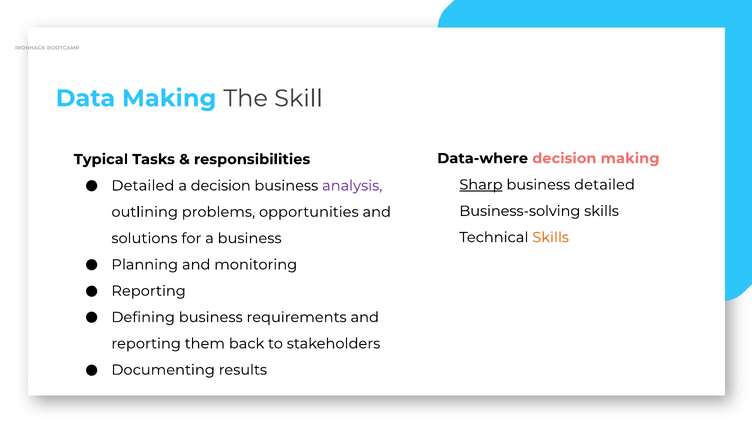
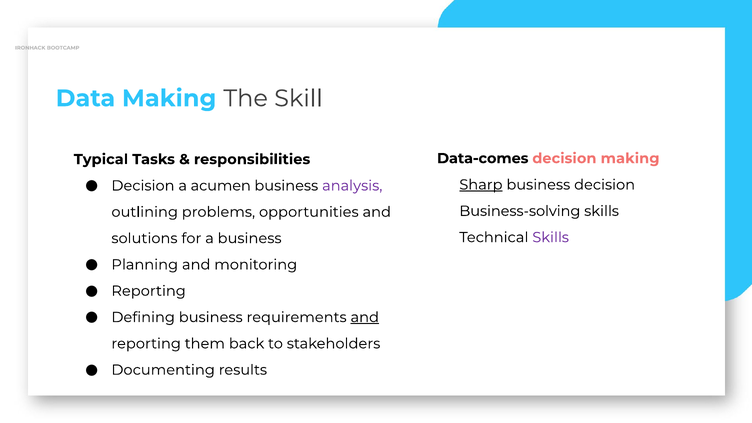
Data-where: Data-where -> Data-comes (483, 158)
business detailed: detailed -> decision (605, 185)
Detailed: Detailed -> Decision (143, 186)
a decision: decision -> acumen (221, 186)
Skills colour: orange -> purple (551, 237)
and underline: none -> present (365, 317)
